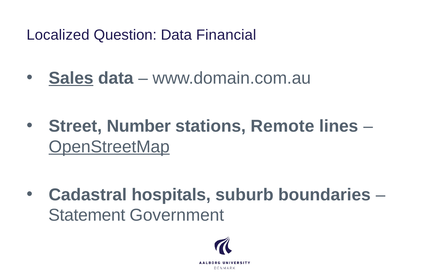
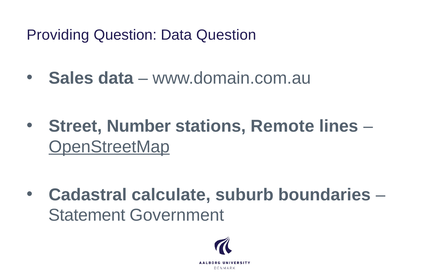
Localized: Localized -> Providing (58, 35)
Data Financial: Financial -> Question (226, 35)
Sales underline: present -> none (71, 78)
hospitals: hospitals -> calculate (171, 195)
